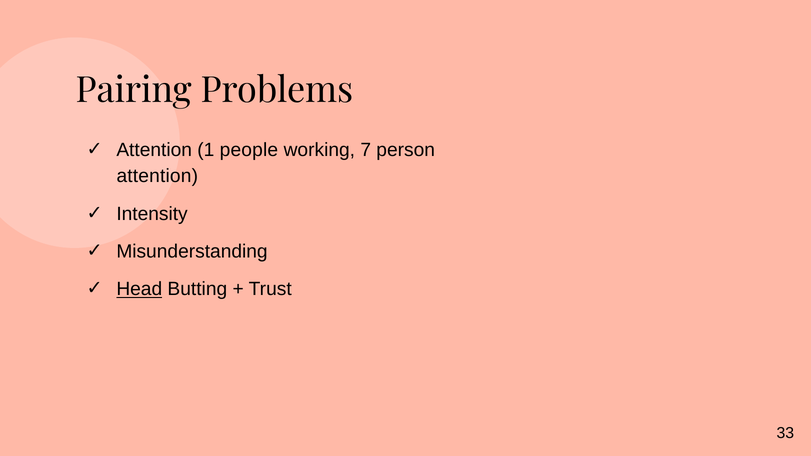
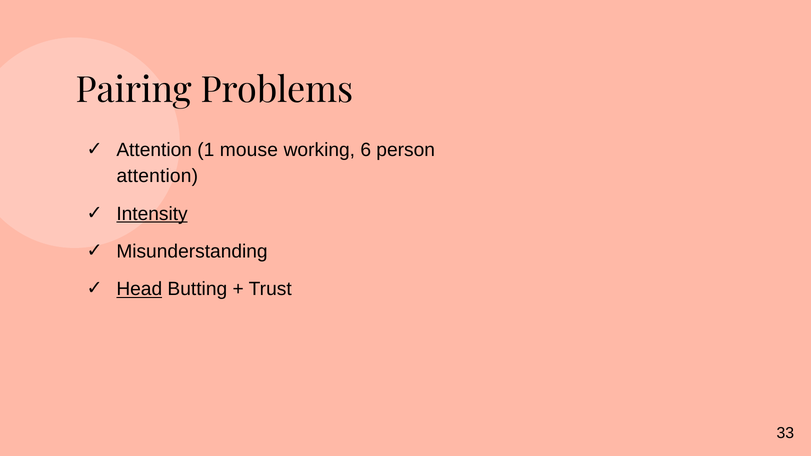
people: people -> mouse (249, 150)
7: 7 -> 6 (366, 150)
Intensity underline: none -> present (152, 214)
